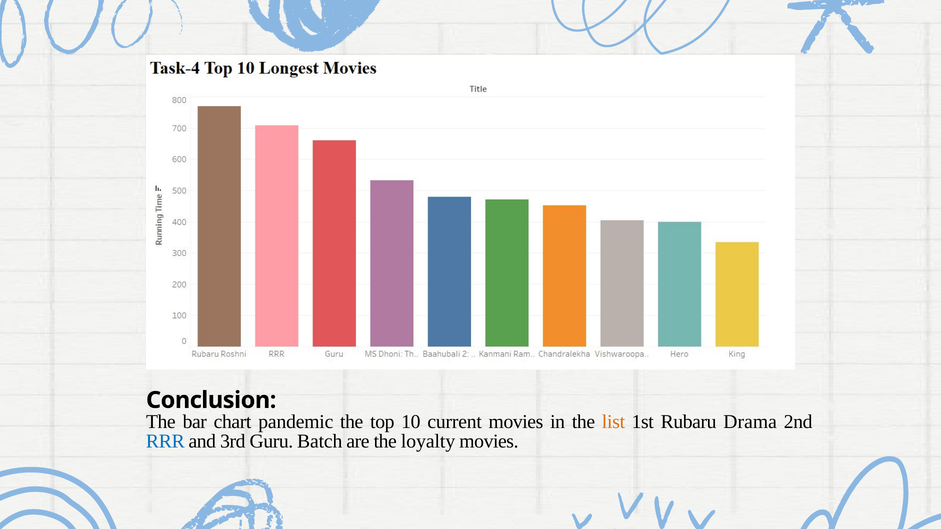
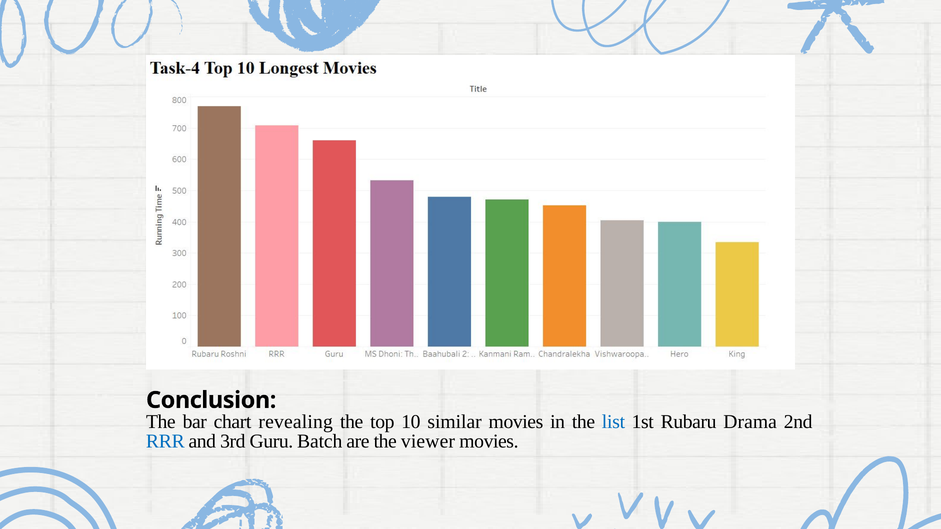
pandemic: pandemic -> revealing (296, 422)
current: current -> similar (455, 422)
list colour: orange -> blue (613, 422)
loyalty: loyalty -> viewer (428, 442)
